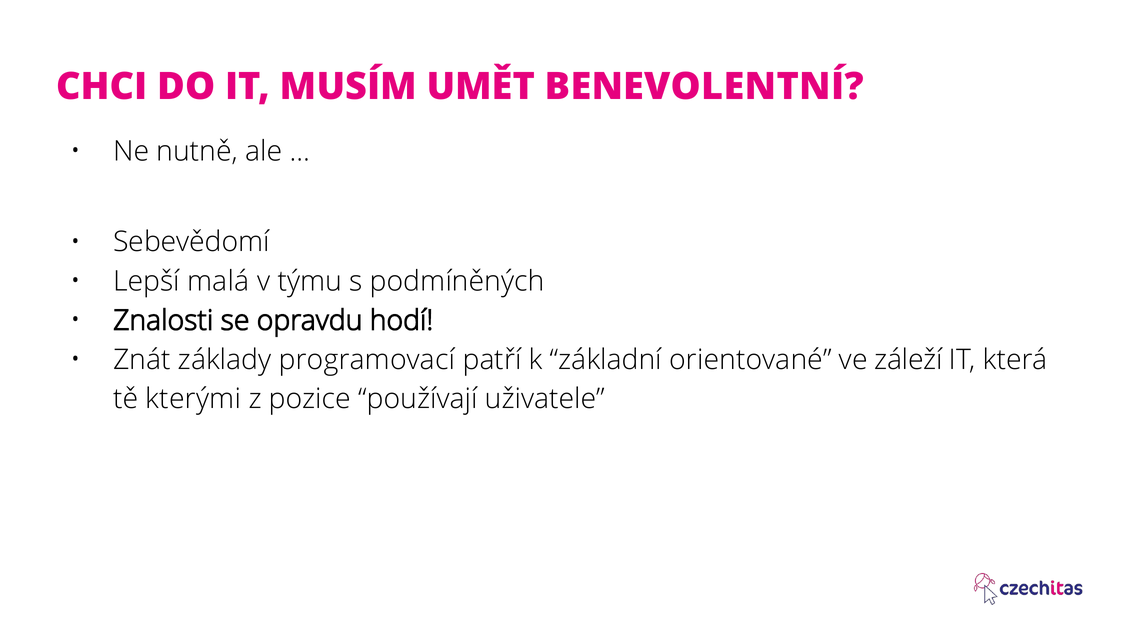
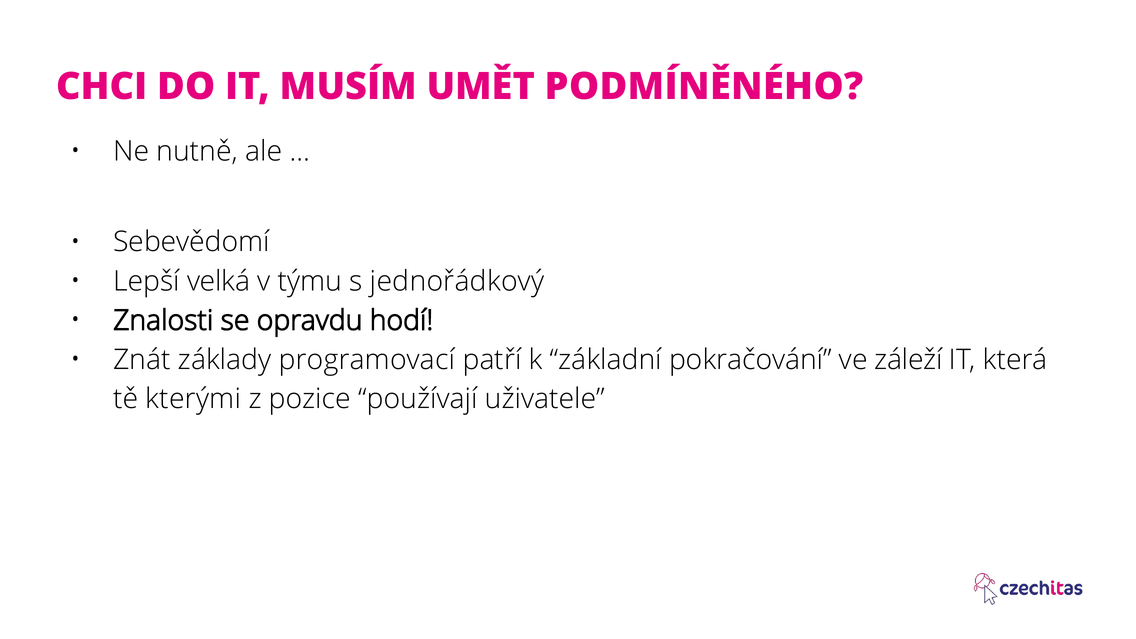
BENEVOLENTNÍ: BENEVOLENTNÍ -> PODMÍNĚNÉHO (704, 87)
malá: malá -> velká (219, 281)
podmíněných: podmíněných -> jednořádkový (457, 281)
orientované: orientované -> pokračování (750, 360)
